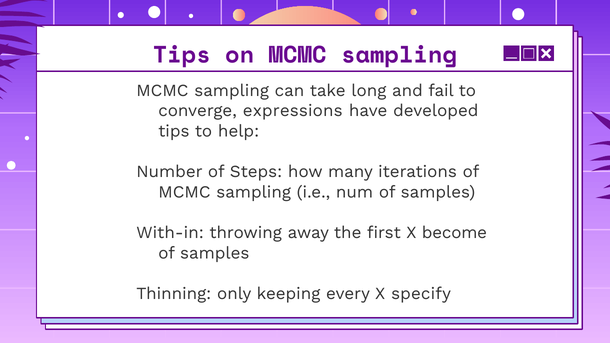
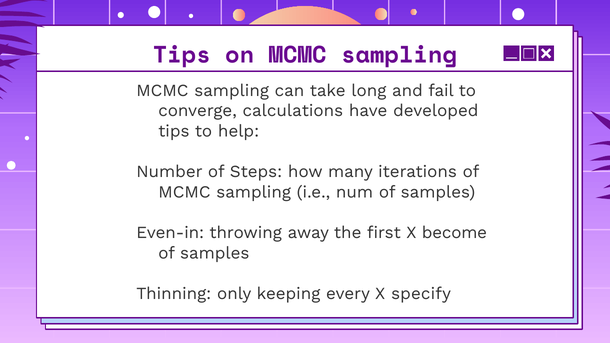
expressions: expressions -> calculations (293, 111)
With-in: With-in -> Even-in (170, 233)
